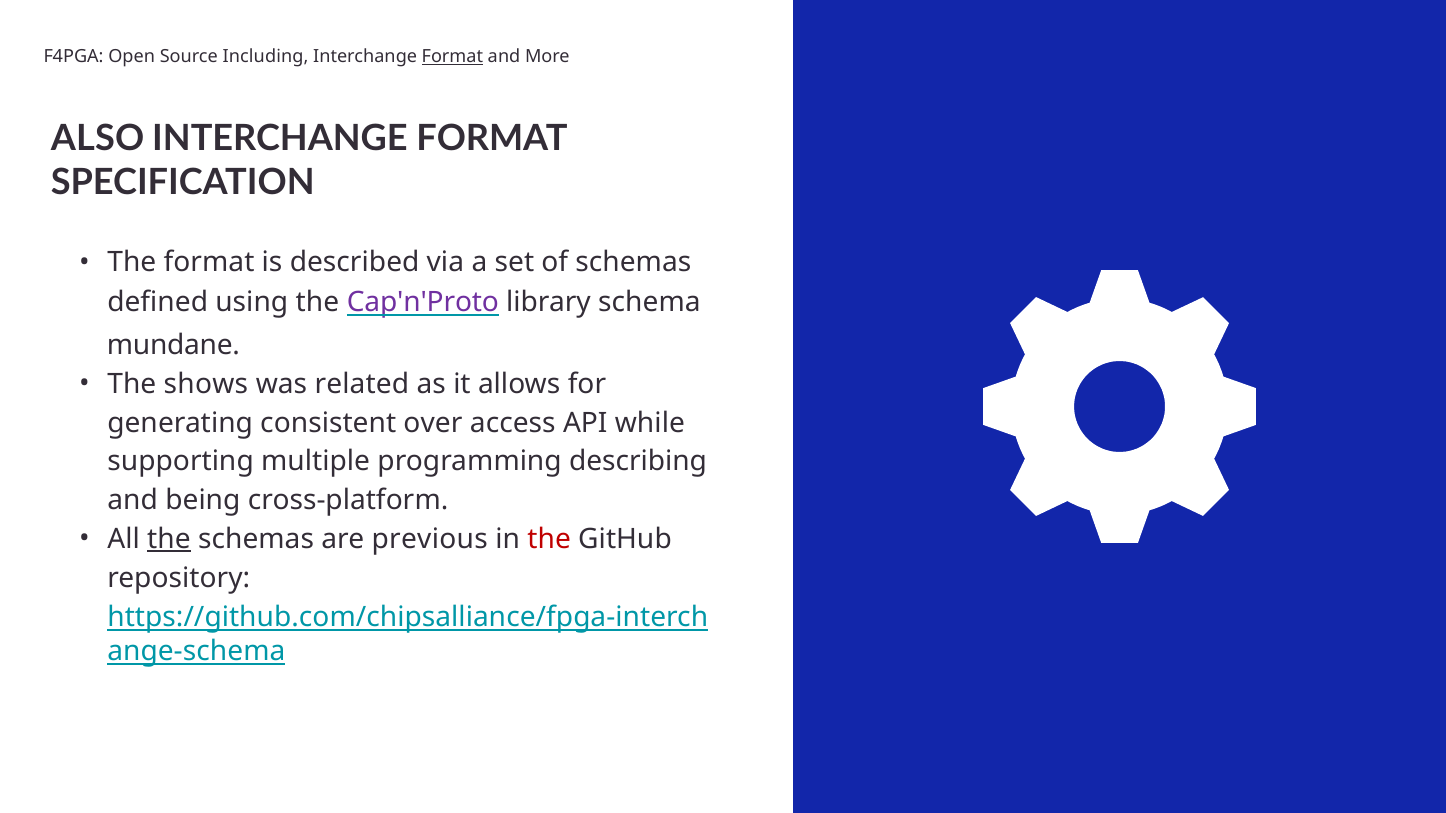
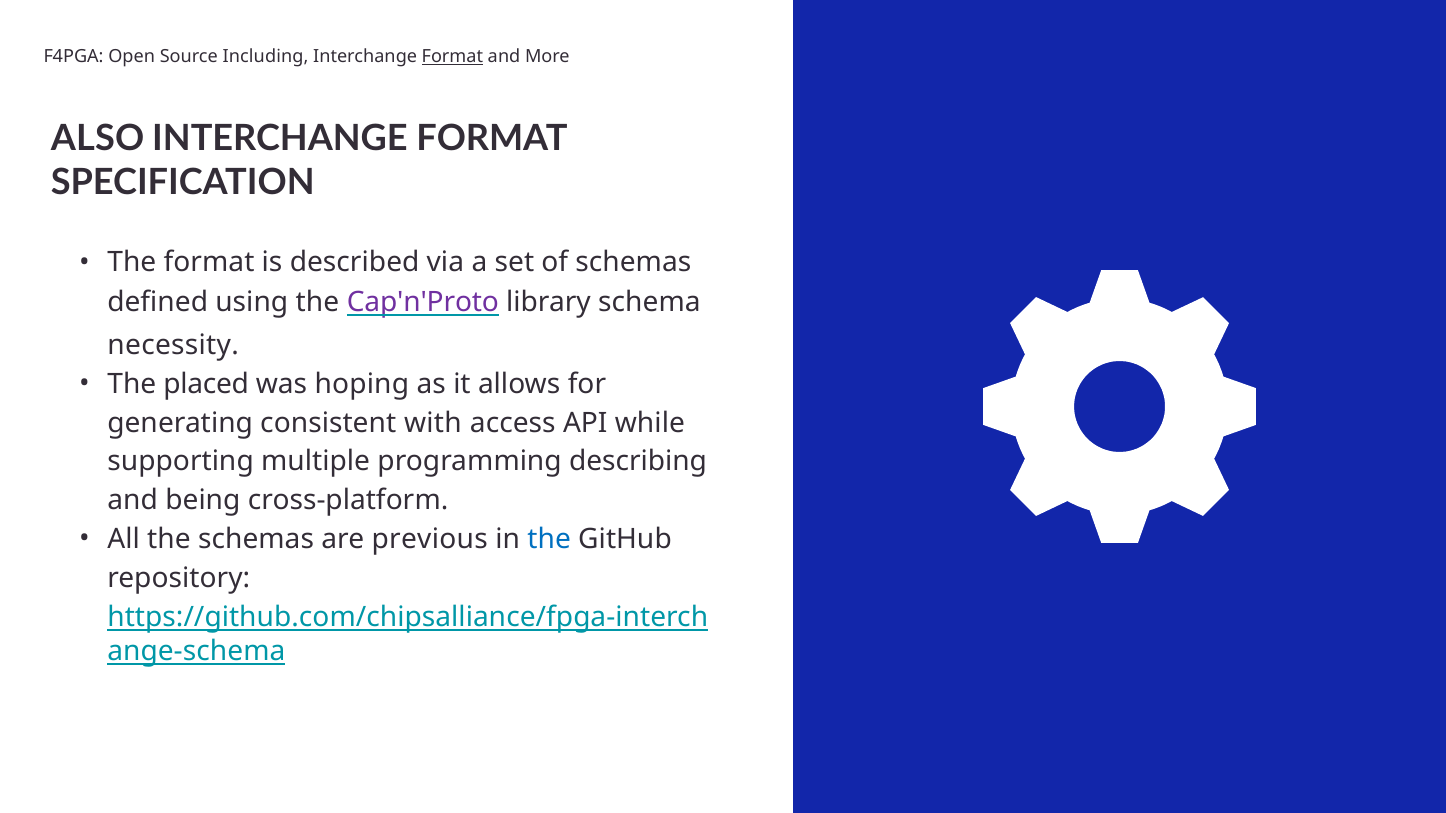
mundane: mundane -> necessity (173, 345)
shows: shows -> placed (206, 384)
related: related -> hoping (362, 384)
over: over -> with (433, 423)
the underline: present -> none (169, 539)
the colour: red -> blue (549, 539)
